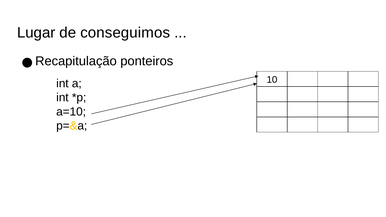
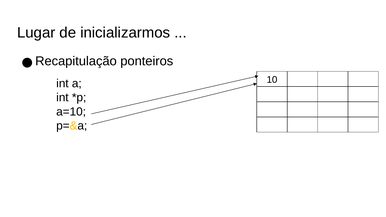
conseguimos: conseguimos -> inicializarmos (125, 33)
